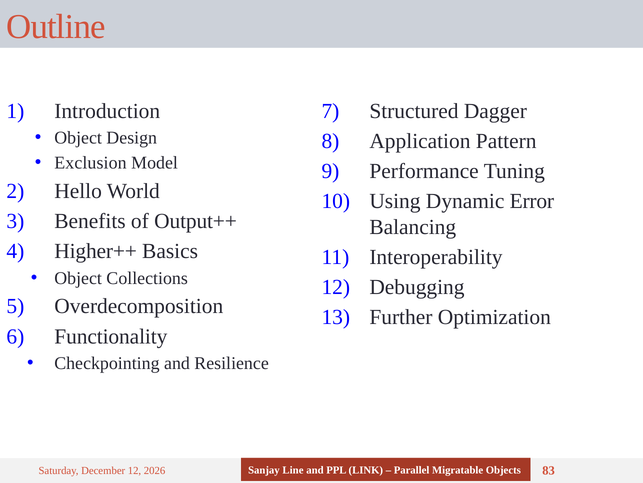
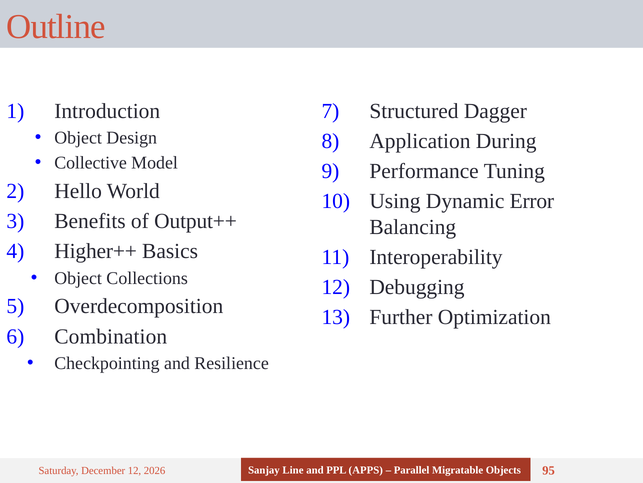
Pattern: Pattern -> During (506, 141)
Exclusion: Exclusion -> Collective (91, 163)
Functionality: Functionality -> Combination (111, 336)
LINK: LINK -> APPS (366, 469)
83: 83 -> 95 (549, 470)
